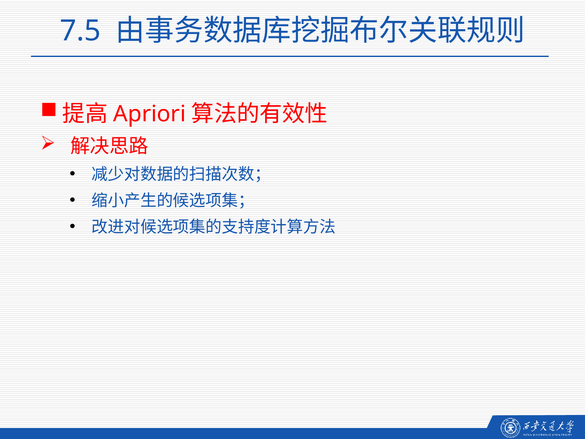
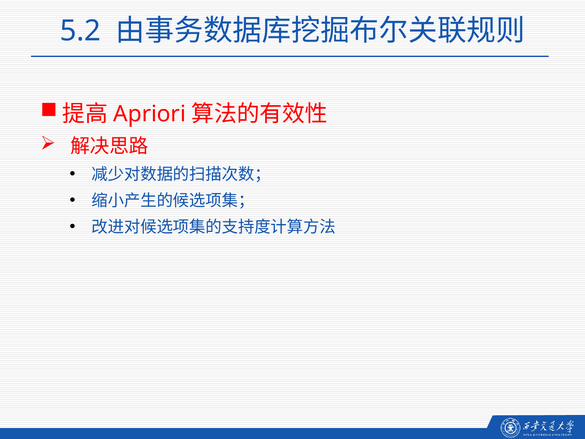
7.5: 7.5 -> 5.2 (80, 31)
